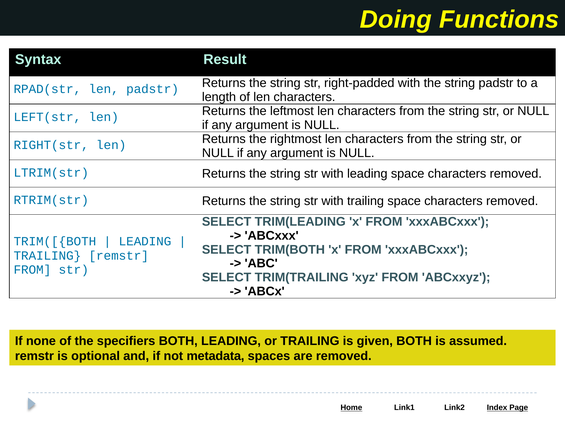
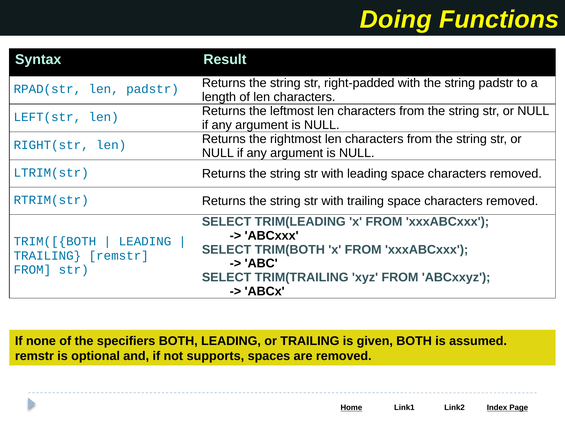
metadata: metadata -> supports (215, 356)
